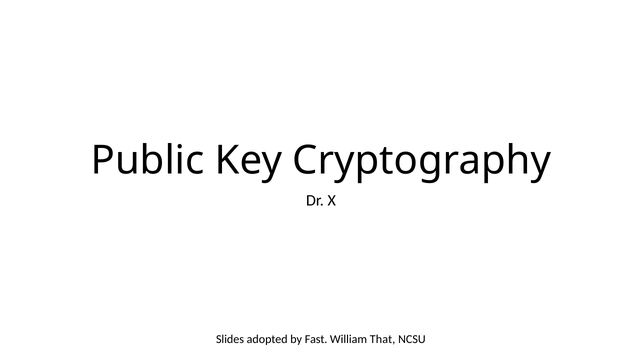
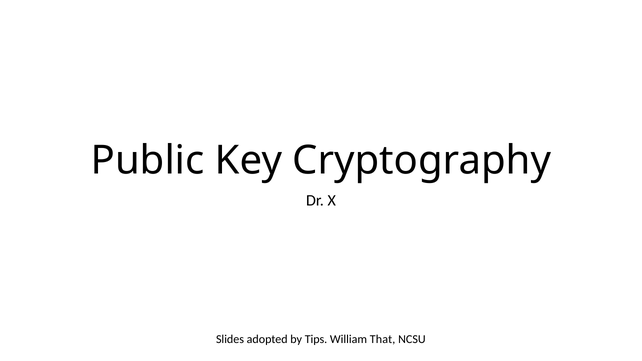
Fast: Fast -> Tips (316, 339)
